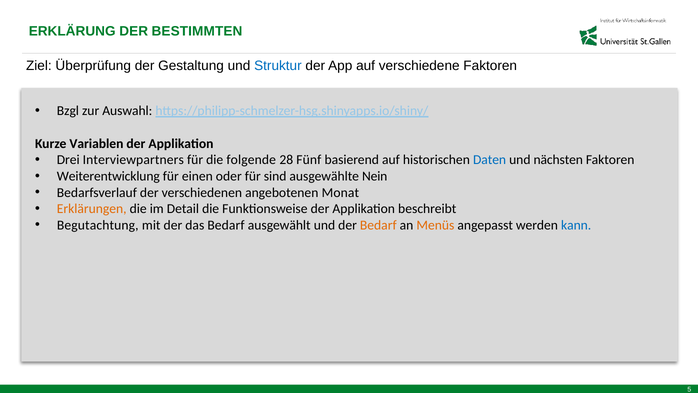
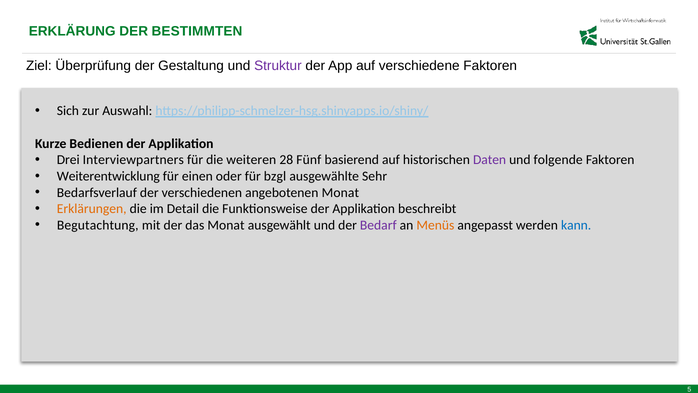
Struktur colour: blue -> purple (278, 66)
Bzgl: Bzgl -> Sich (68, 111)
Variablen: Variablen -> Bedienen (96, 144)
folgende: folgende -> weiteren (251, 160)
Daten colour: blue -> purple (490, 160)
nächsten: nächsten -> folgende (558, 160)
sind: sind -> bzgl (275, 176)
Nein: Nein -> Sehr (375, 176)
das Bedarf: Bedarf -> Monat (226, 225)
Bedarf colour: orange -> purple (378, 225)
